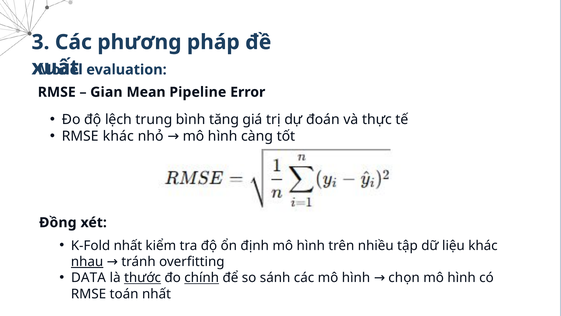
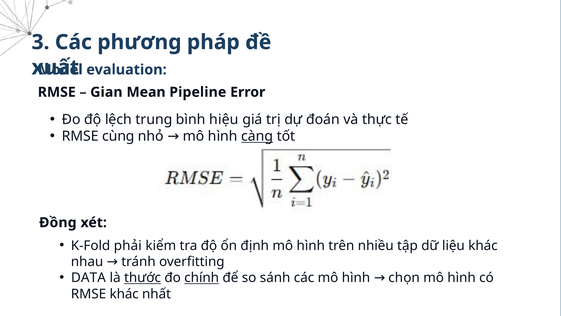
tăng: tăng -> hiệu (224, 119)
RMSE khác: khác -> cùng (118, 136)
càng underline: none -> present (257, 136)
K-Fold nhất: nhất -> phải (128, 245)
nhau underline: present -> none (87, 261)
RMSE toán: toán -> khác (124, 294)
